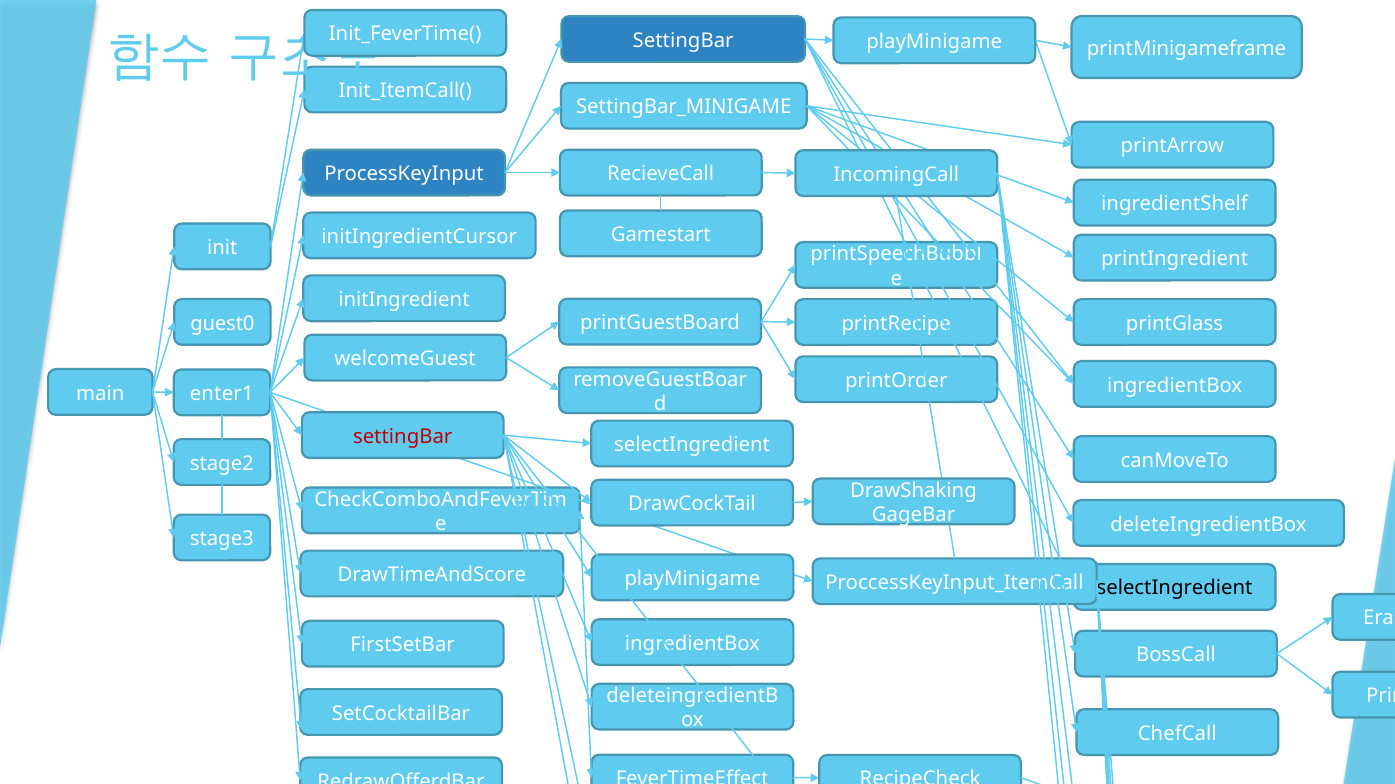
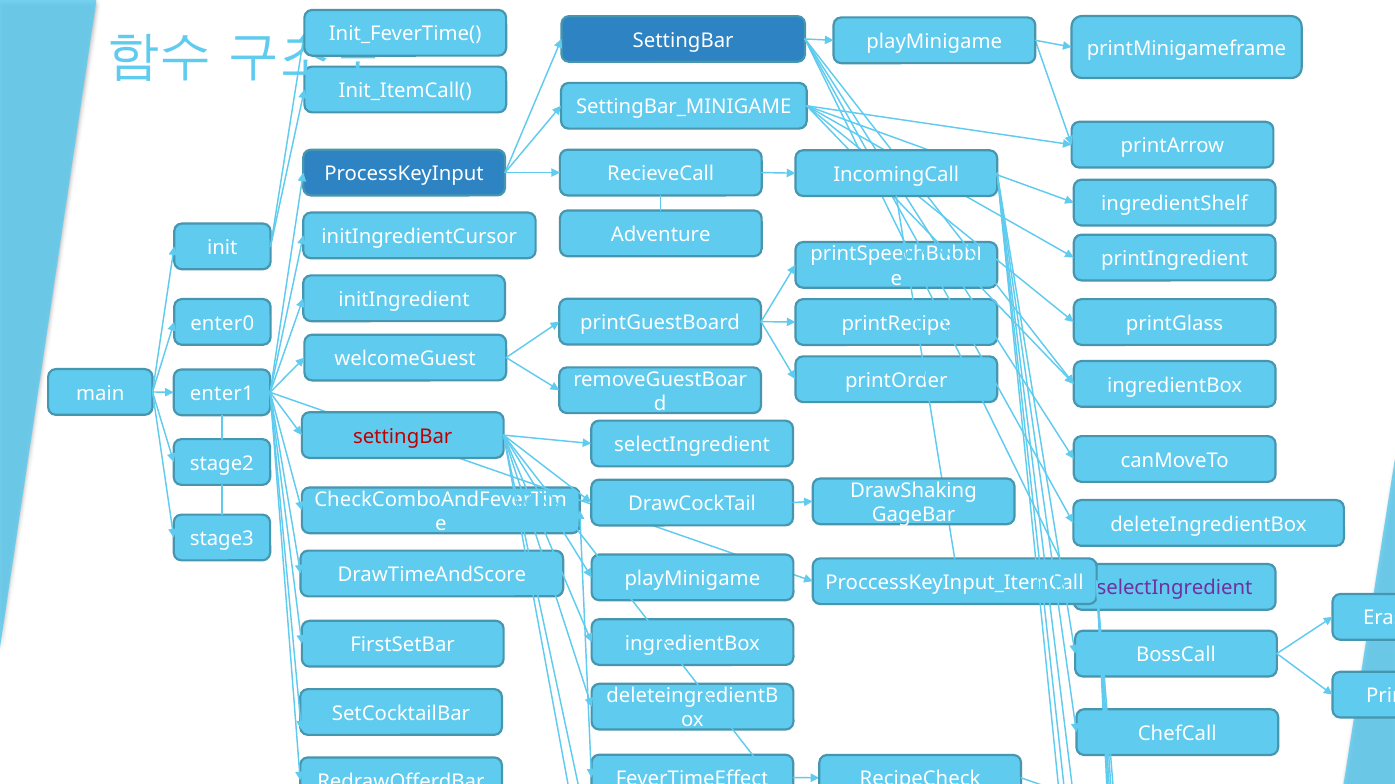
Gamestart: Gamestart -> Adventure (661, 235)
guest0: guest0 -> enter0 (222, 324)
selectIngredient colour: black -> purple (1175, 589)
